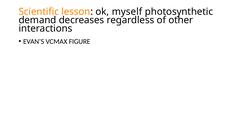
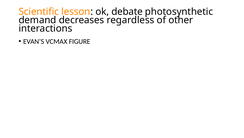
myself: myself -> debate (127, 12)
